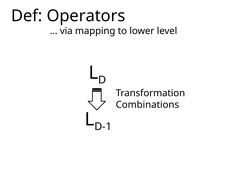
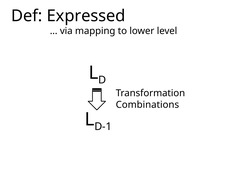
Operators: Operators -> Expressed (86, 16)
